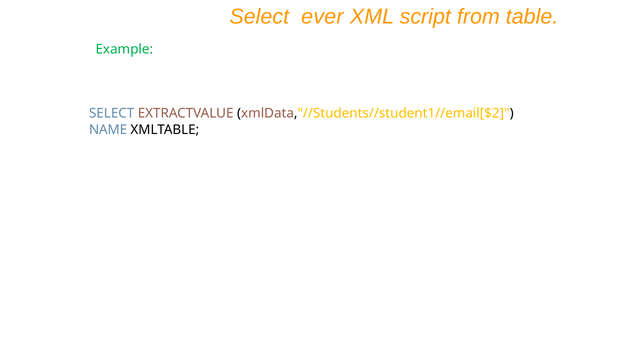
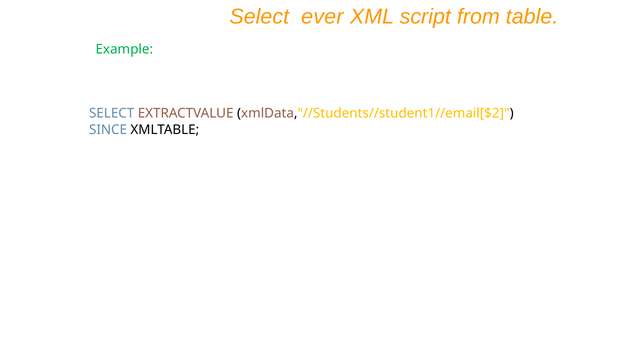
NAME: NAME -> SINCE (108, 130)
